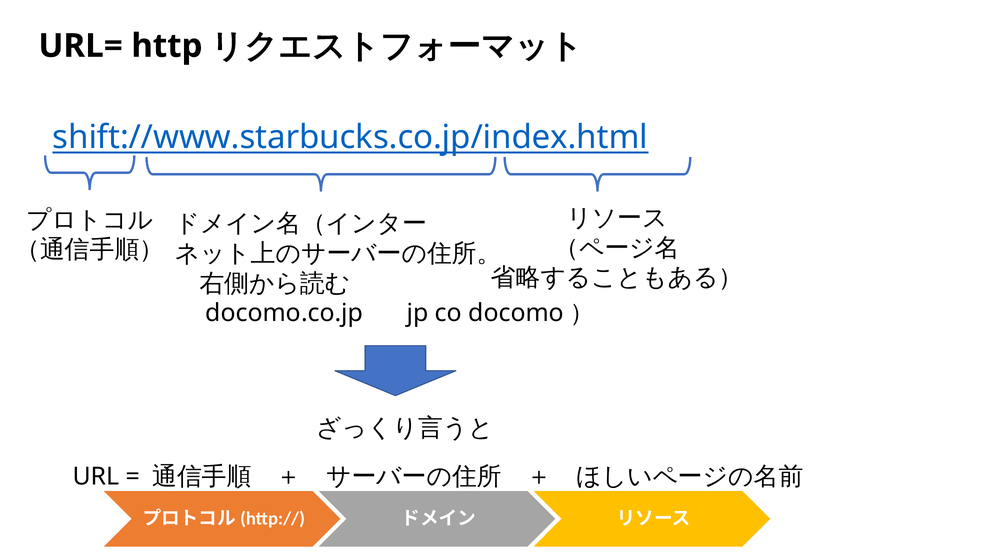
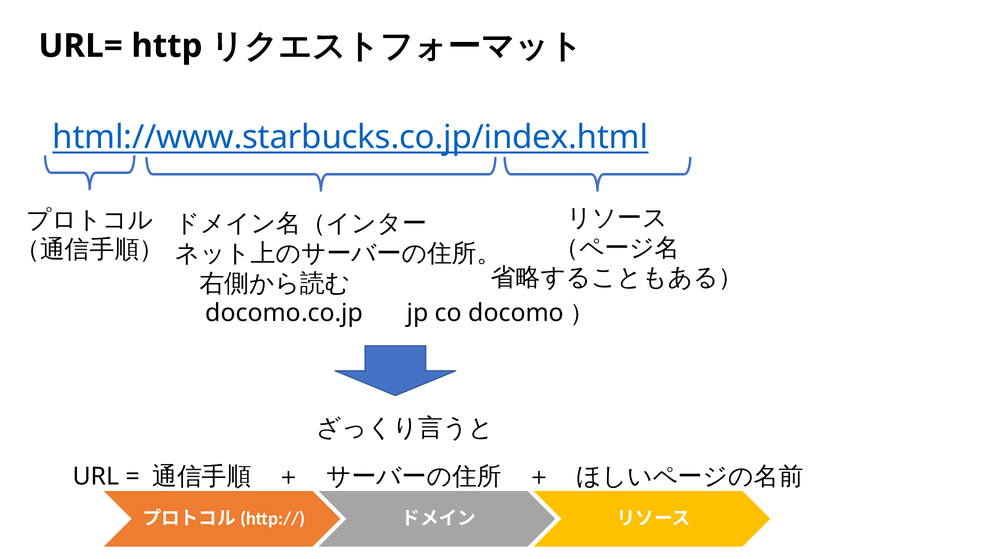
shift://www.starbucks.co.jp/index.html: shift://www.starbucks.co.jp/index.html -> html://www.starbucks.co.jp/index.html (350, 137)
